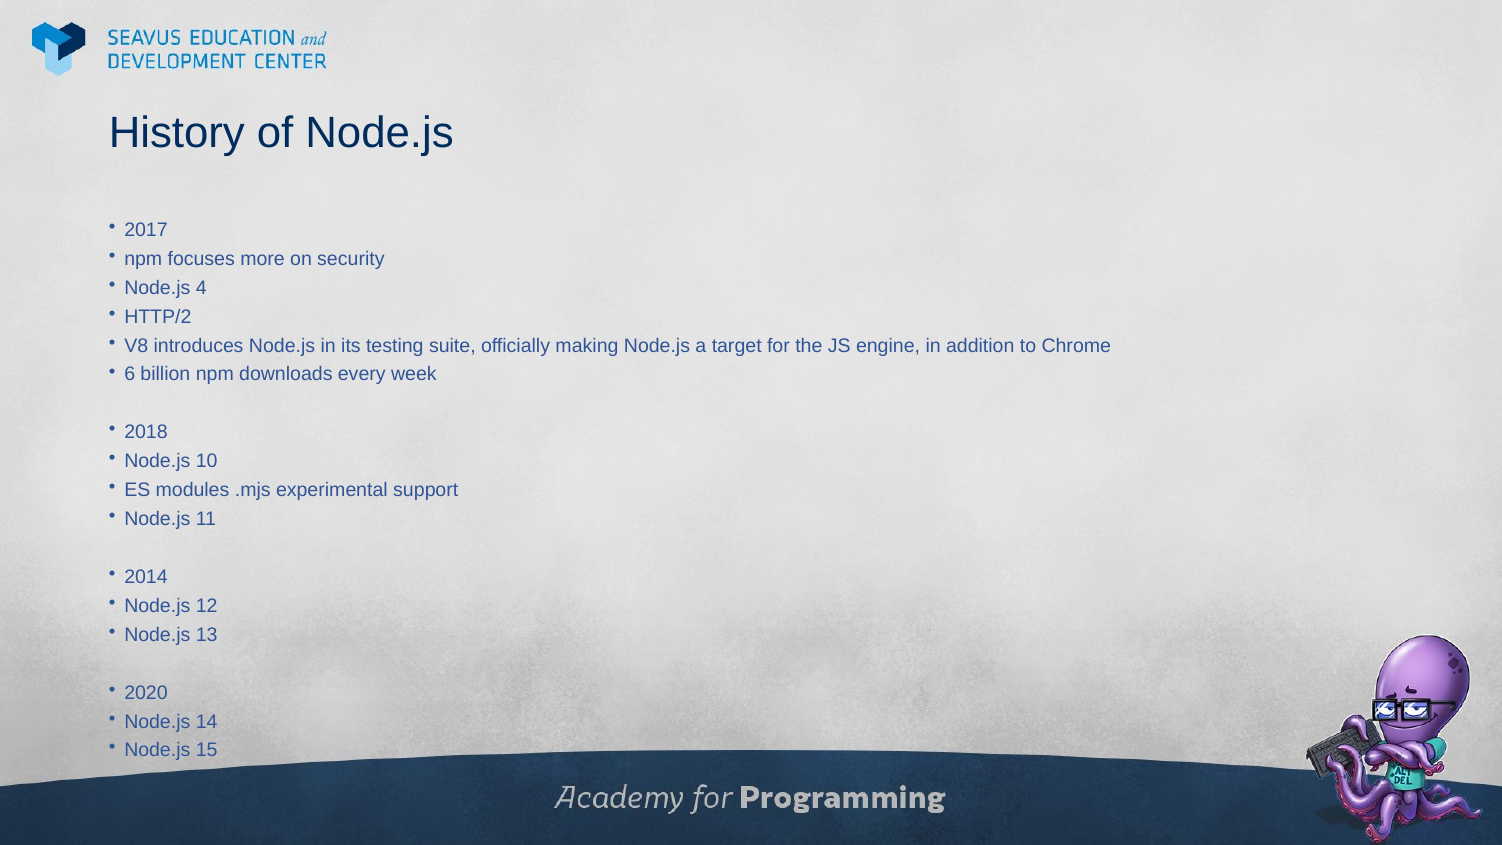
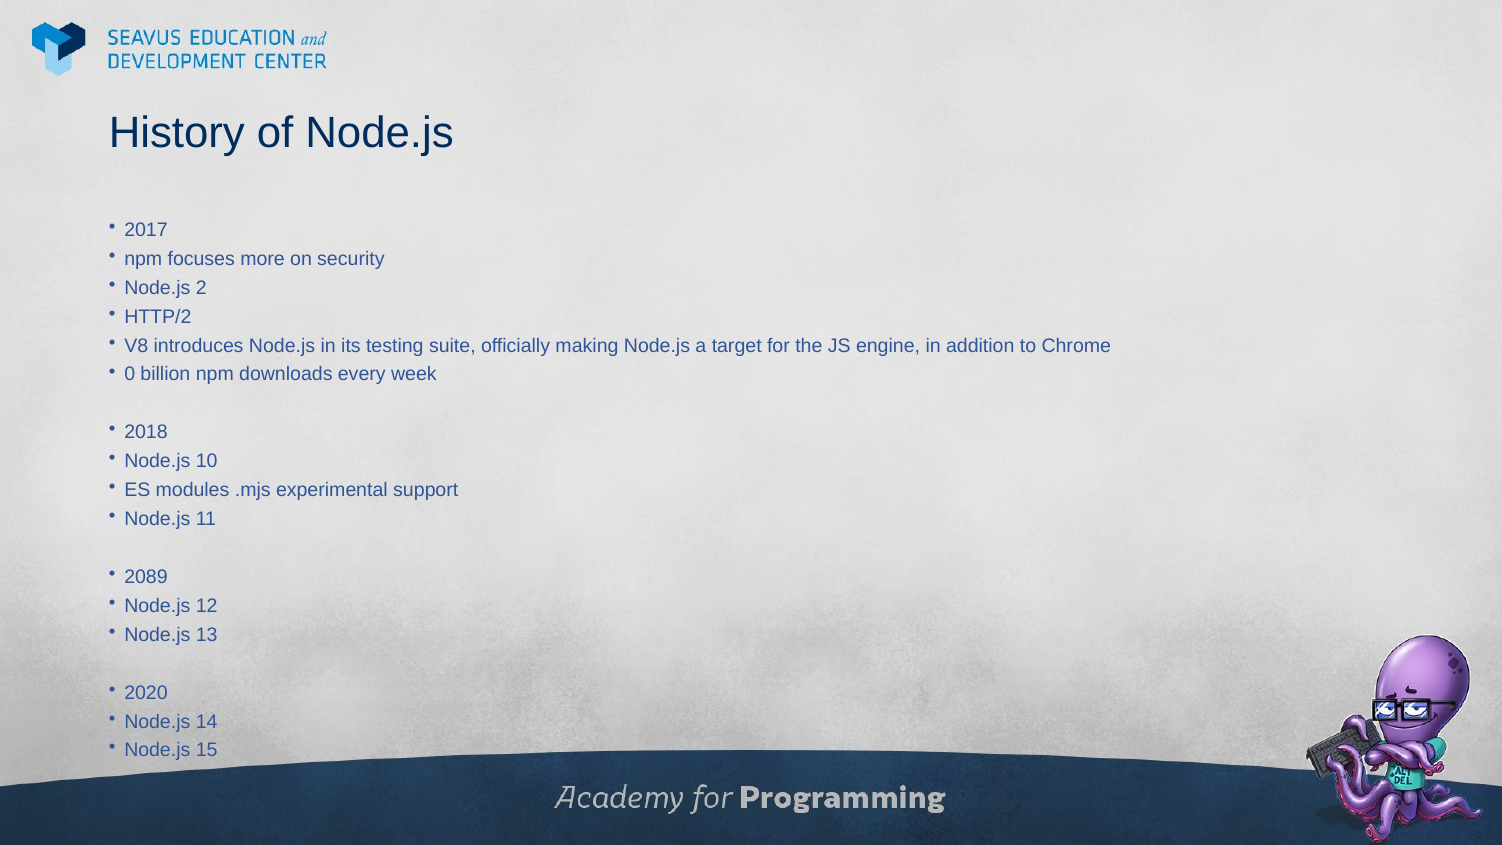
4: 4 -> 2 (201, 288)
6: 6 -> 0 (130, 374)
2014: 2014 -> 2089 (146, 577)
